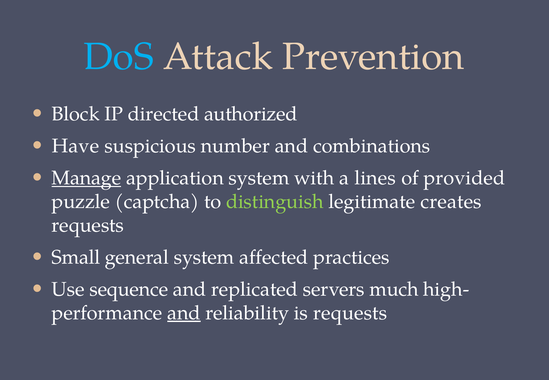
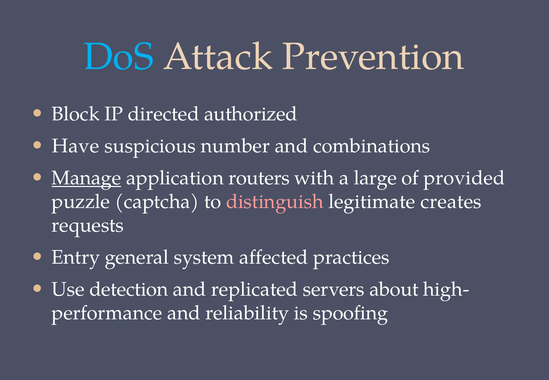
application system: system -> routers (259, 178)
lines: lines -> large (375, 178)
distinguish colour: light green -> pink (275, 202)
Small: Small -> Entry (76, 257)
sequence: sequence -> detection (129, 289)
much: much -> about (394, 289)
and underline: present -> none (184, 313)
is requests: requests -> spoofing (350, 313)
